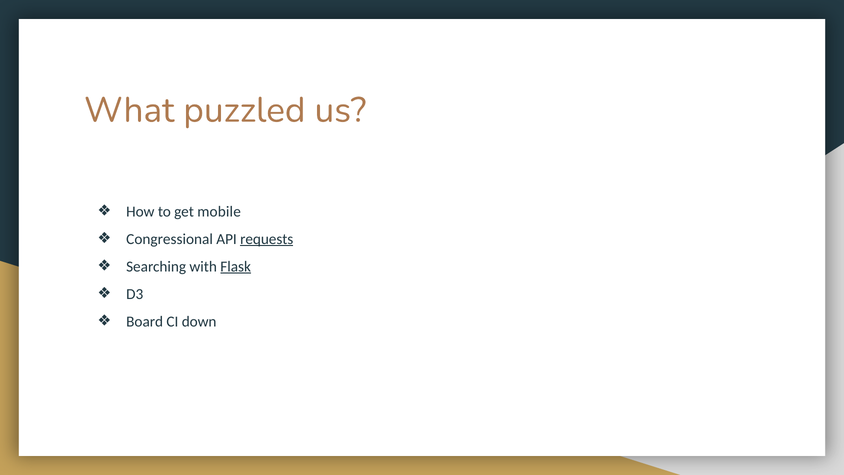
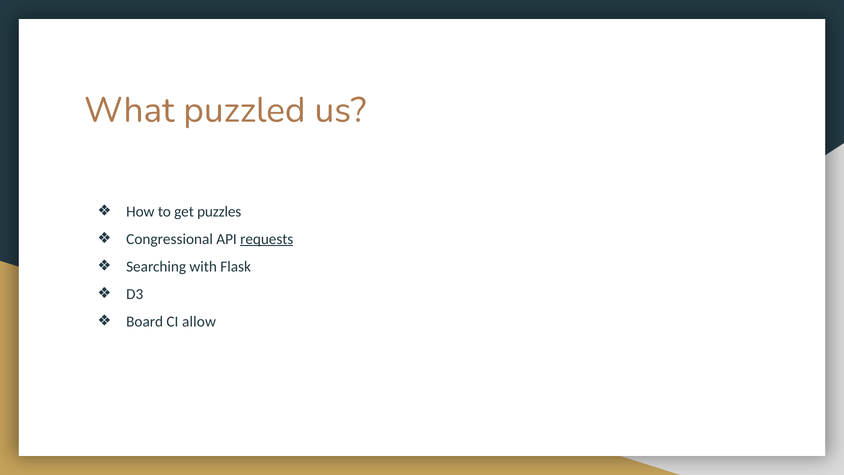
mobile: mobile -> puzzles (219, 212)
Flask underline: present -> none (236, 266)
down: down -> allow (199, 321)
